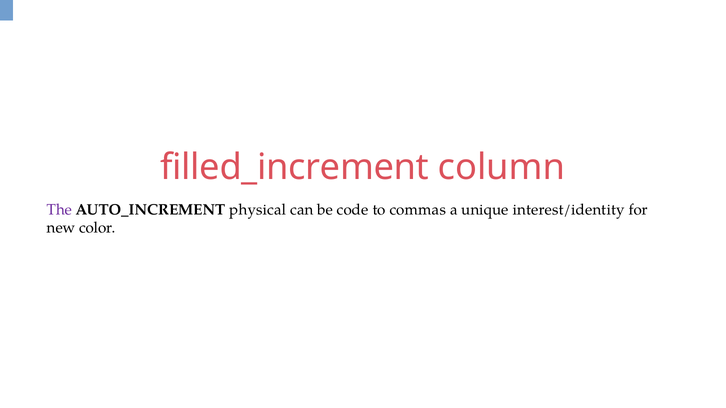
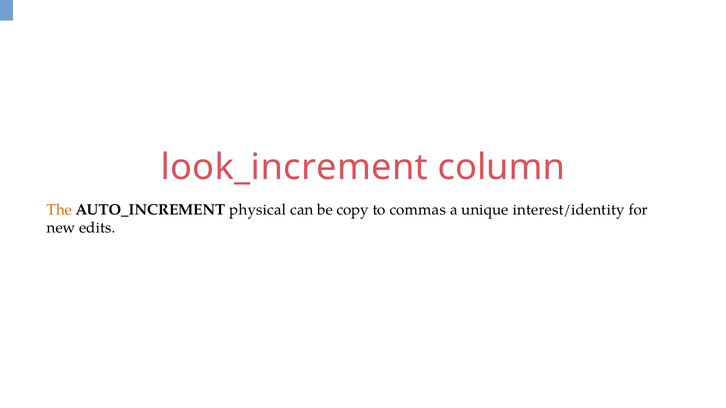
filled_increment: filled_increment -> look_increment (294, 168)
The colour: purple -> orange (59, 210)
code: code -> copy (353, 210)
color: color -> edits (97, 228)
